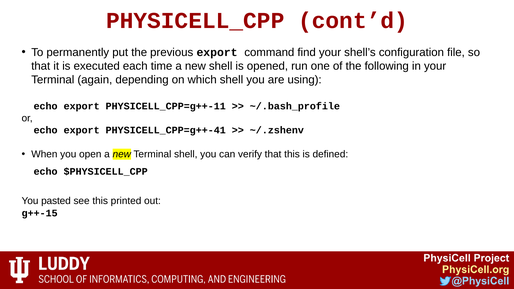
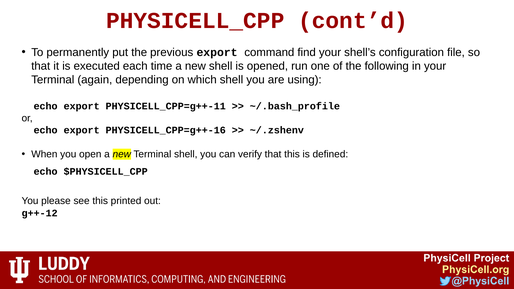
PHYSICELL_CPP=g++-41: PHYSICELL_CPP=g++-41 -> PHYSICELL_CPP=g++-16 (166, 130)
pasted: pasted -> please (56, 201)
g++-15: g++-15 -> g++-12 (40, 213)
